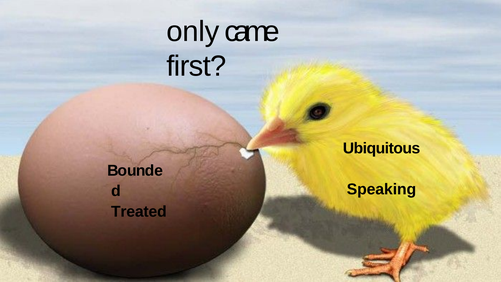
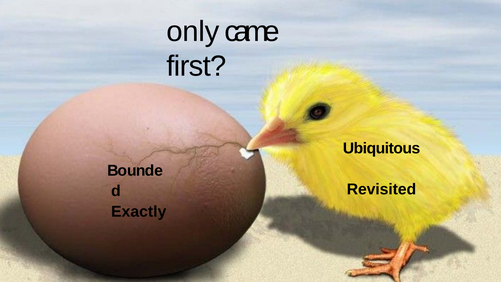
Speaking: Speaking -> Revisited (381, 189)
Treated: Treated -> Exactly (139, 212)
